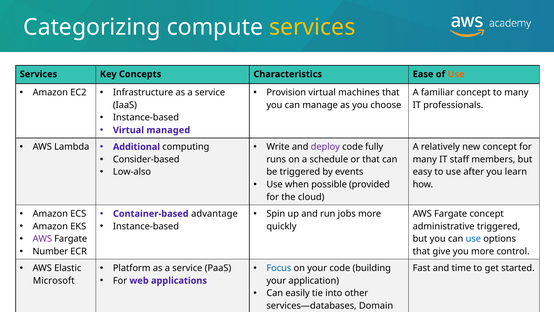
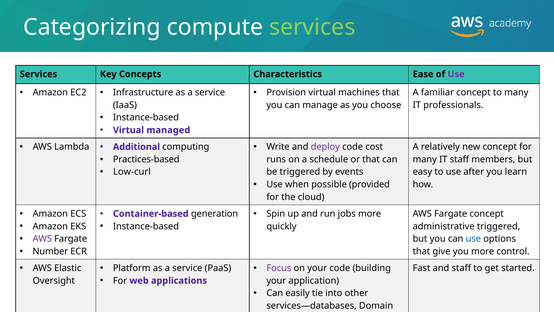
services colour: yellow -> light green (312, 27)
Use colour: orange -> purple (456, 74)
fully: fully -> cost (374, 147)
Consider-based: Consider-based -> Practices-based (146, 159)
Low-also: Low-also -> Low-curl (132, 172)
advantage: advantage -> generation (215, 214)
Focus colour: blue -> purple (279, 268)
and time: time -> staff (461, 268)
Microsoft: Microsoft -> Oversight (54, 280)
